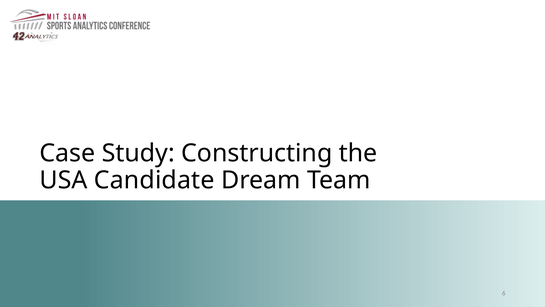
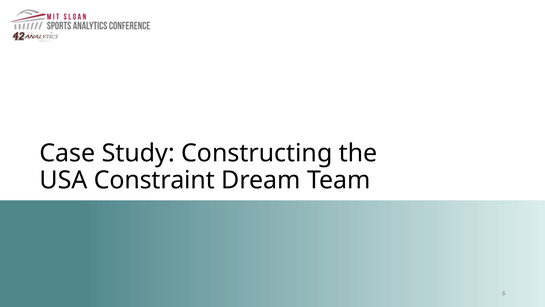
Candidate: Candidate -> Constraint (154, 180)
